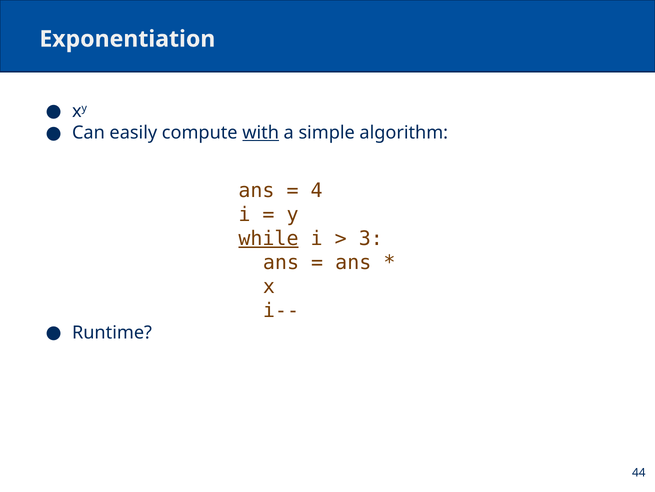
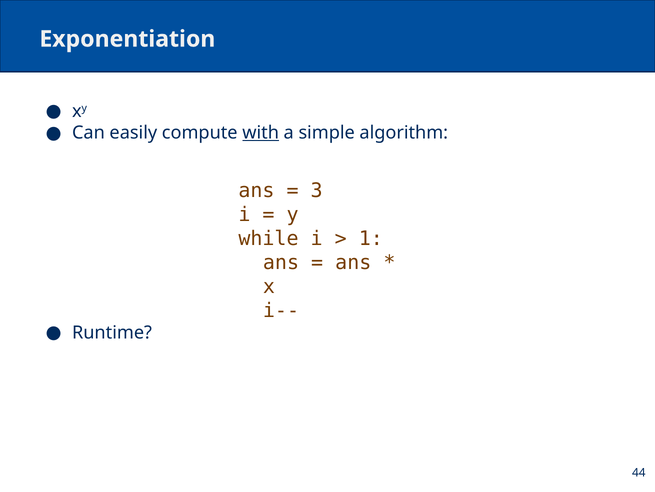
4: 4 -> 3 (317, 190)
while underline: present -> none (268, 238)
3: 3 -> 1 (371, 238)
